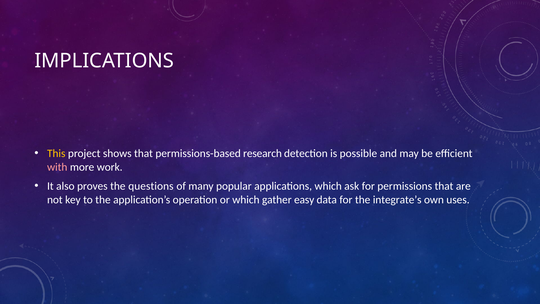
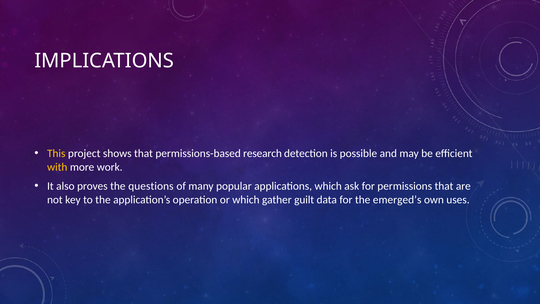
with colour: pink -> yellow (57, 167)
easy: easy -> guilt (304, 200)
integrate’s: integrate’s -> emerged’s (397, 200)
